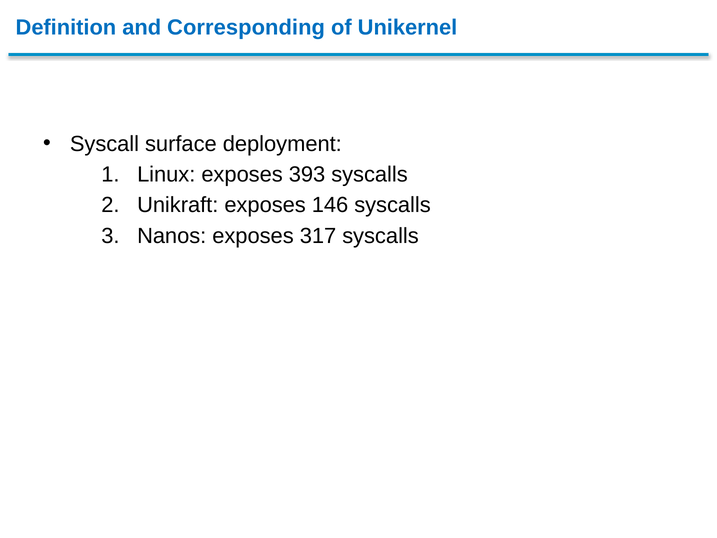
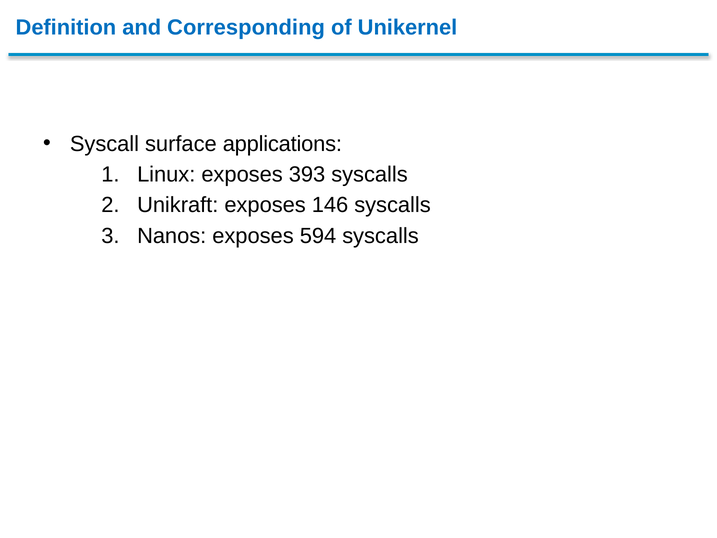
deployment: deployment -> applications (282, 144)
317: 317 -> 594 (318, 236)
